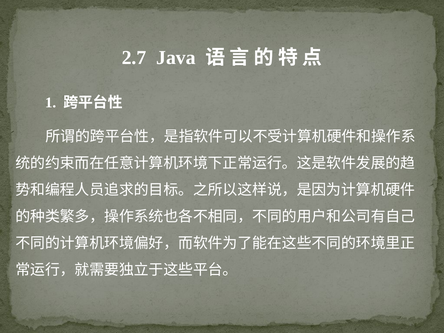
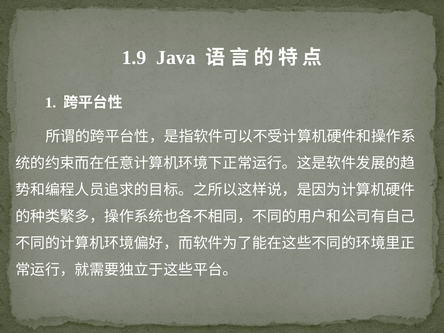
2.7: 2.7 -> 1.9 (134, 58)
